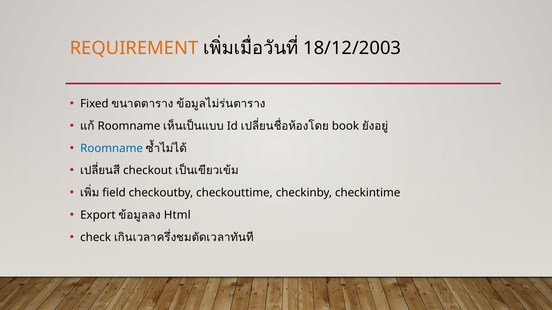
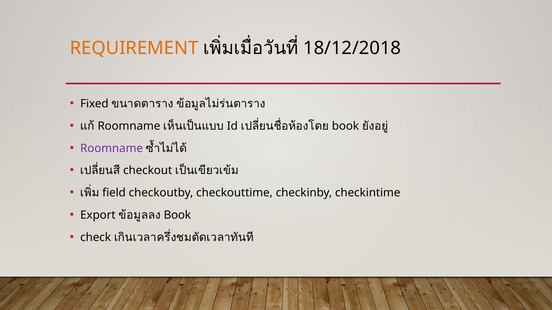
18/12/2003: 18/12/2003 -> 18/12/2018 (352, 48)
Roomname colour: blue -> purple (112, 148)
Html: Html -> Book (177, 215)
